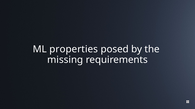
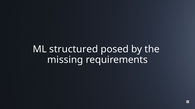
properties: properties -> structured (74, 50)
